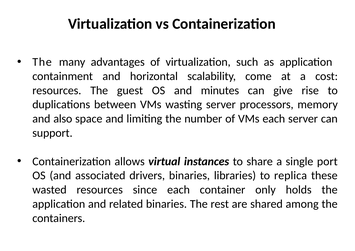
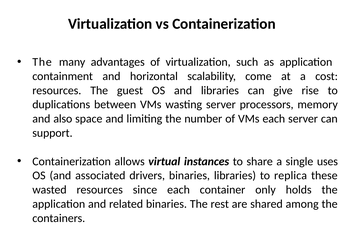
and minutes: minutes -> libraries (220, 90)
port: port -> uses (327, 161)
